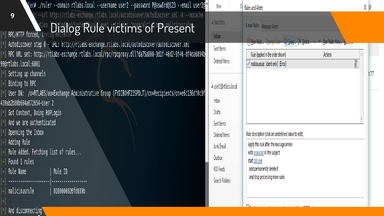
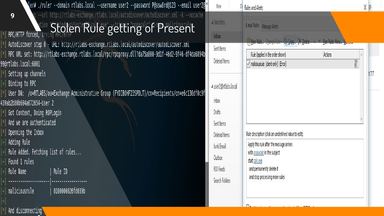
Dialog: Dialog -> Stolen (65, 28)
victims: victims -> getting (125, 28)
